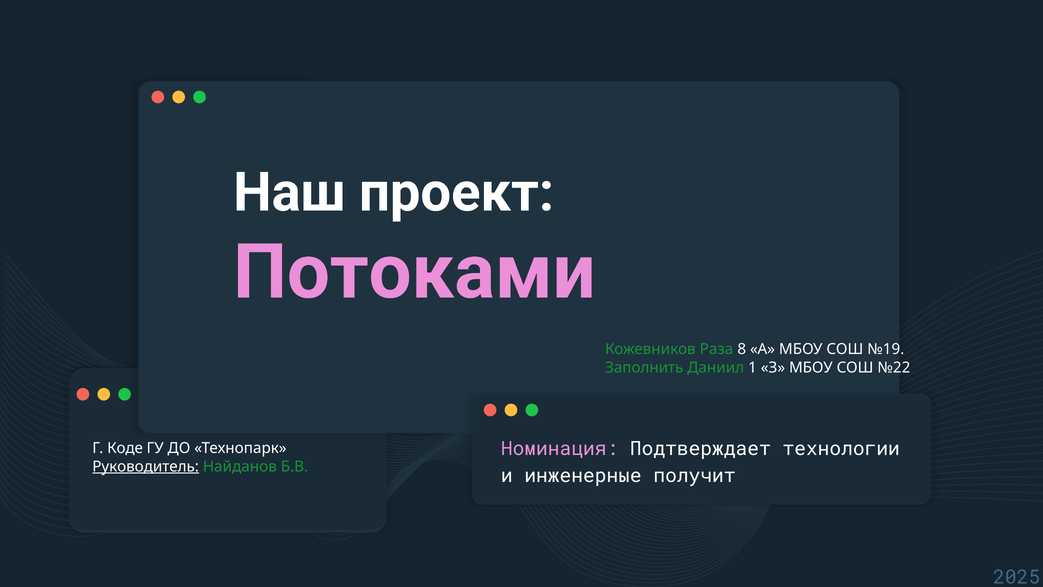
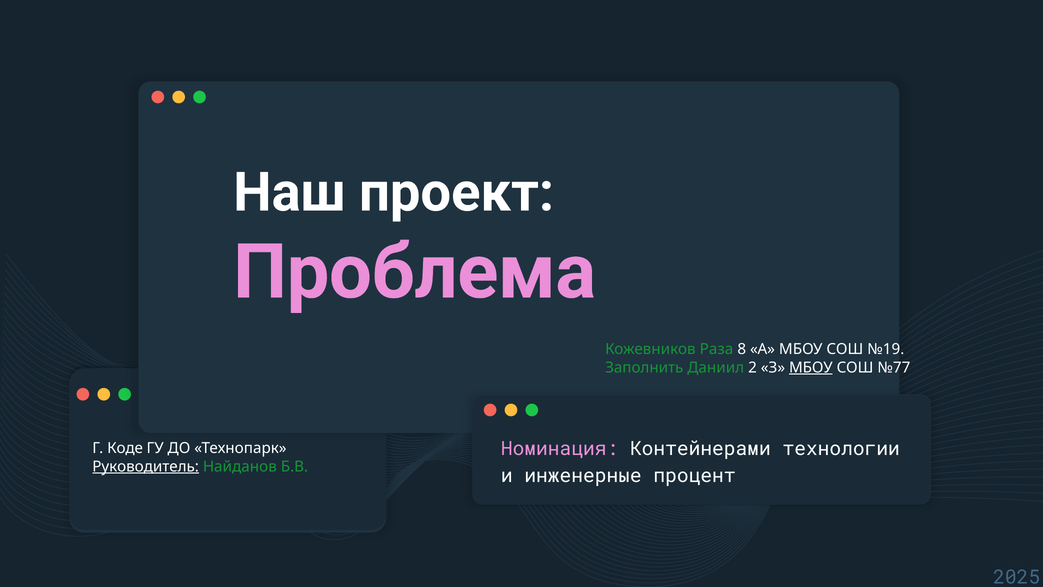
Потоками: Потоками -> Проблема (415, 272)
1: 1 -> 2 (753, 367)
МБОУ underline: none -> present (811, 367)
№22: №22 -> №77 (894, 367)
Подтверждает: Подтверждает -> Контейнерами (700, 449)
получит: получит -> процент (695, 476)
